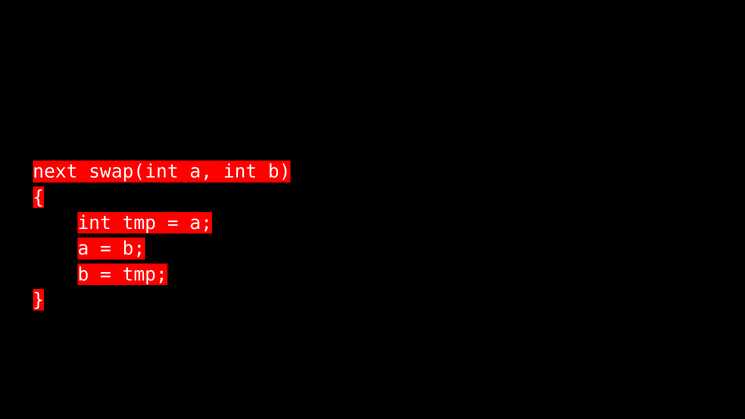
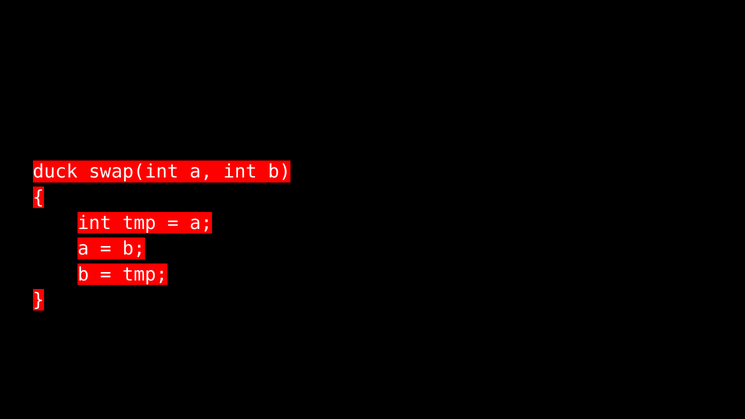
next: next -> duck (55, 172)
